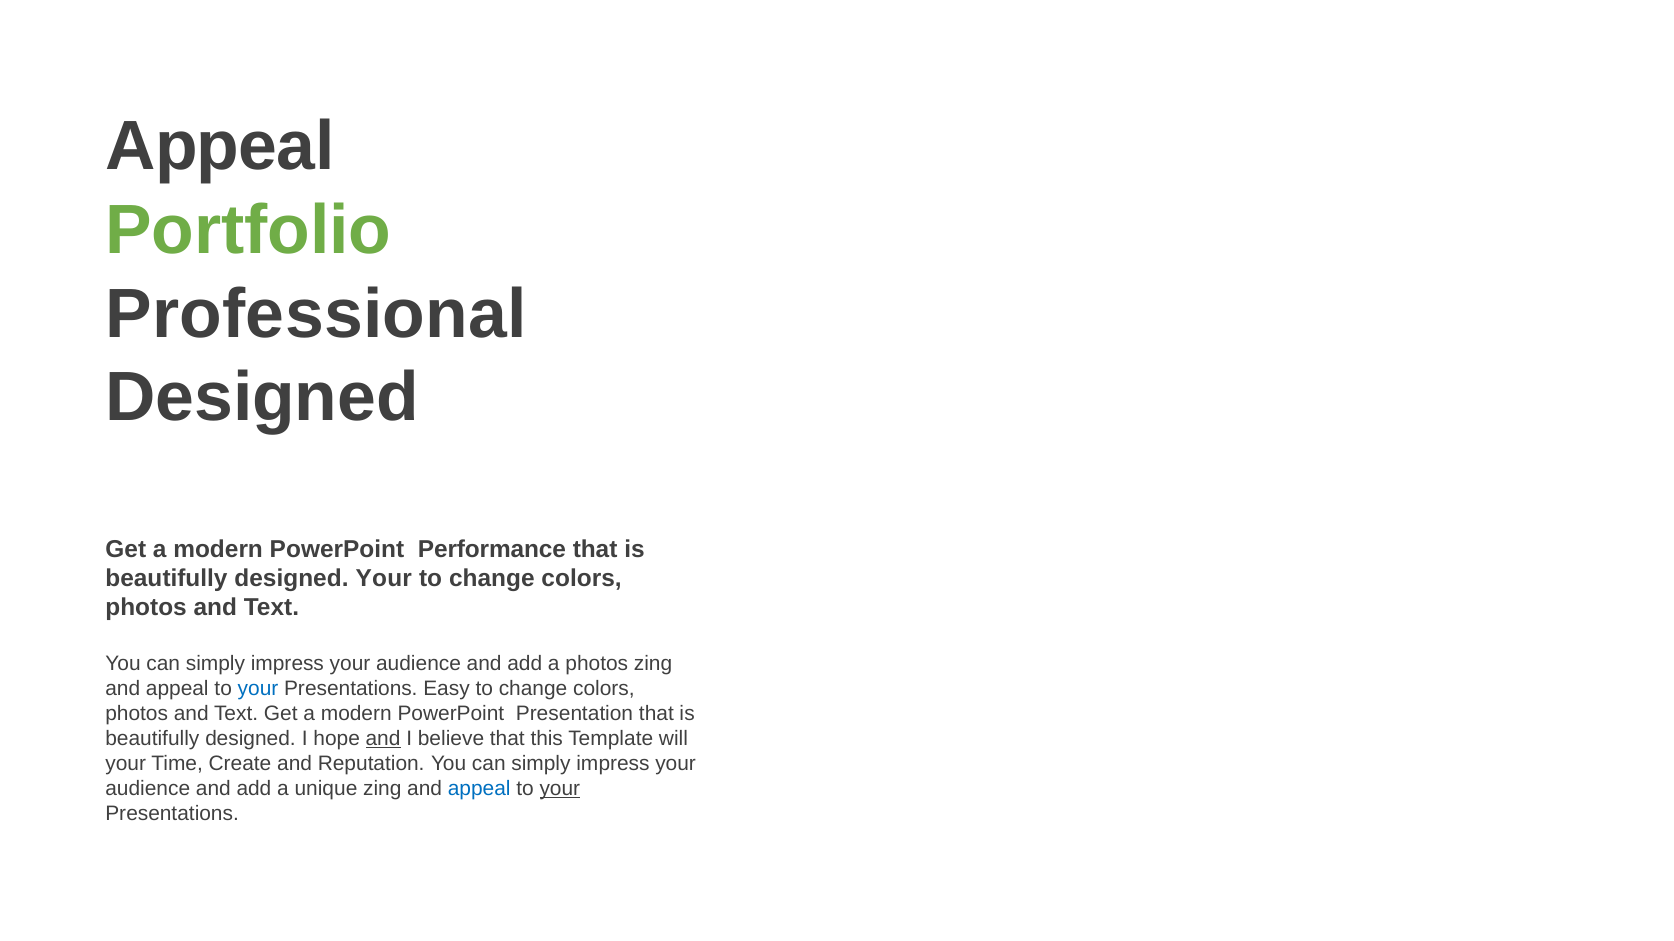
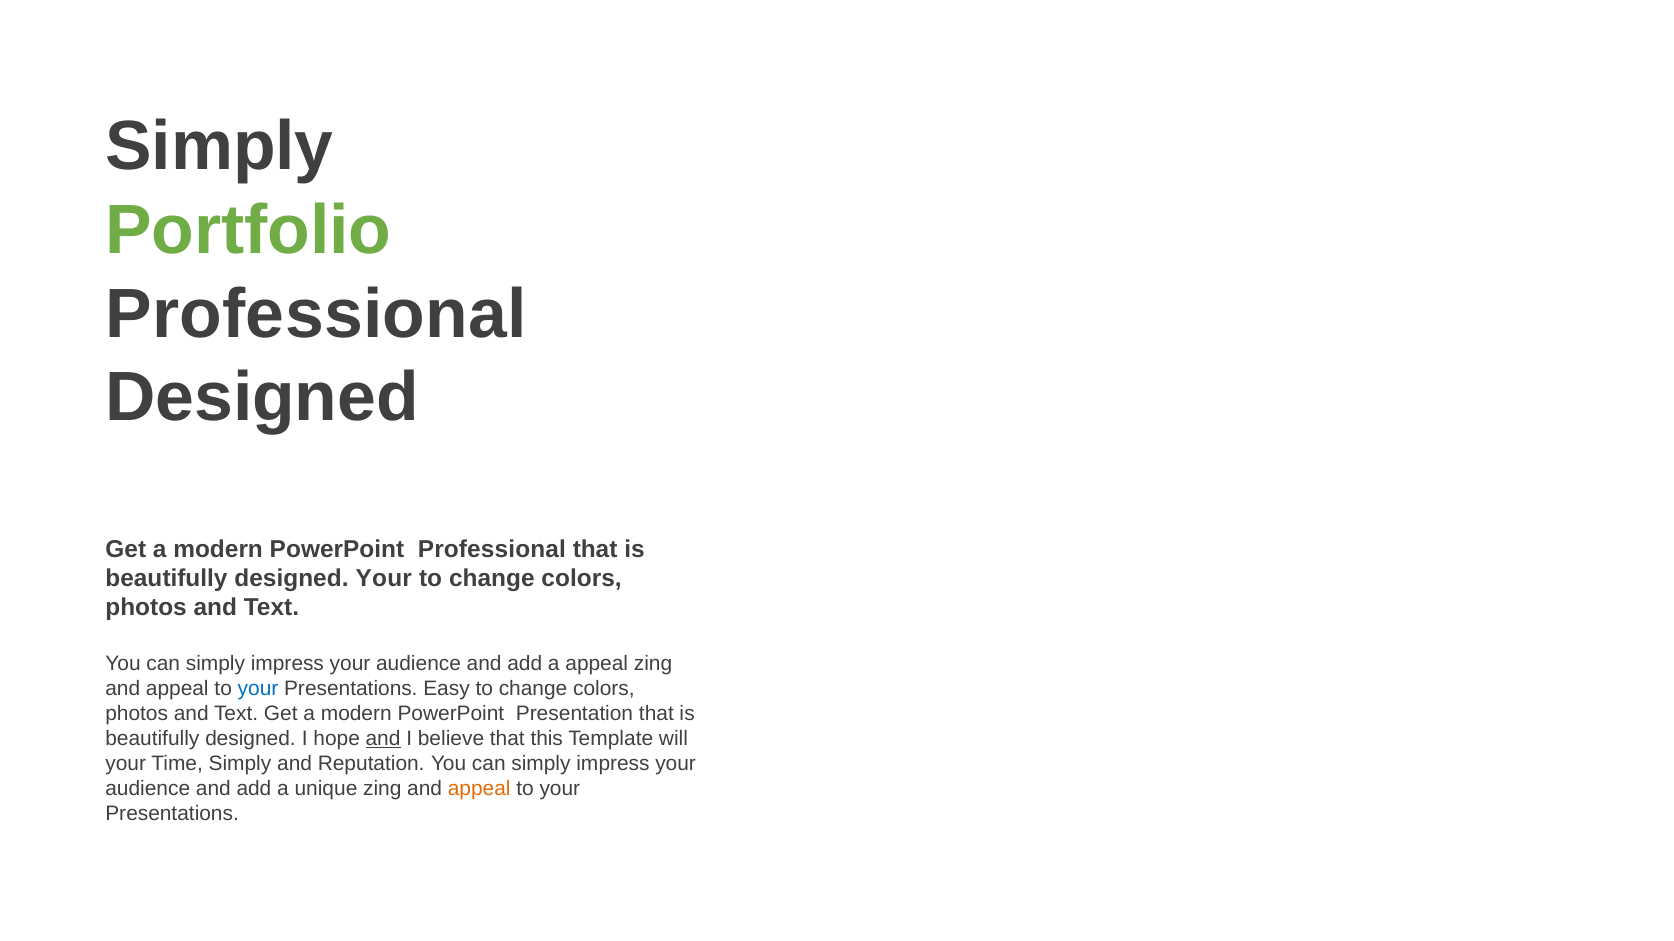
Appeal: Appeal -> Simply (220, 147)
PowerPoint Performance: Performance -> Professional (492, 549)
a photos: photos -> appeal (597, 664)
Time Create: Create -> Simply (240, 764)
appeal colour: blue -> orange (479, 789)
your underline: present -> none (560, 789)
